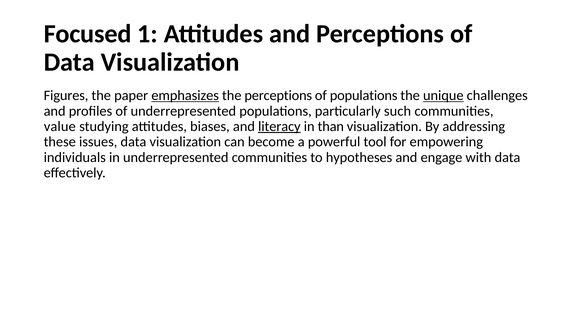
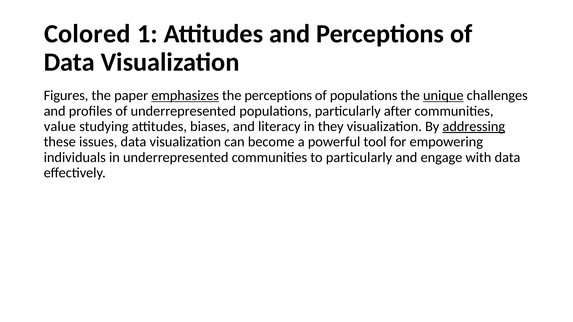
Focused: Focused -> Colored (87, 34)
such: such -> after (398, 111)
literacy underline: present -> none (279, 127)
than: than -> they (331, 127)
addressing underline: none -> present (474, 127)
to hypotheses: hypotheses -> particularly (359, 157)
